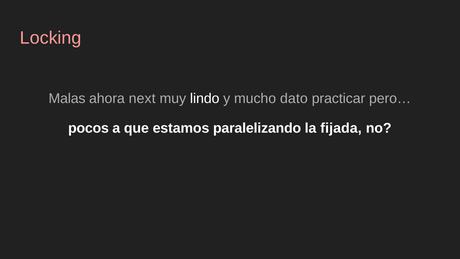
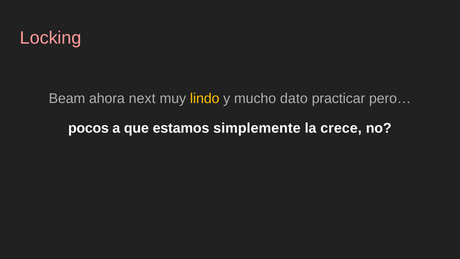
Malas: Malas -> Beam (67, 98)
lindo colour: white -> yellow (205, 98)
paralelizando: paralelizando -> simplemente (257, 128)
fijada: fijada -> crece (341, 128)
